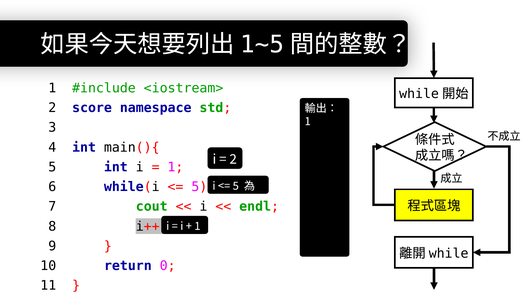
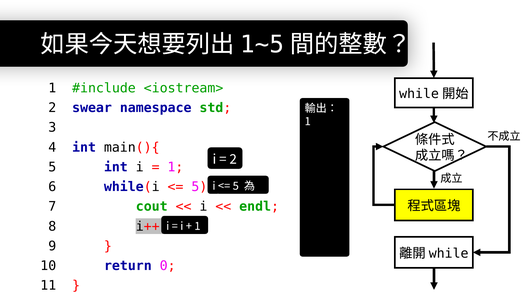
score: score -> swear (92, 108)
